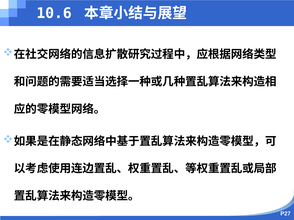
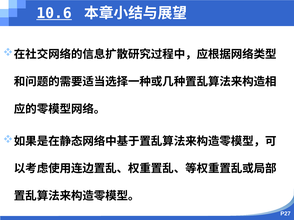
10.6 underline: none -> present (54, 13)
